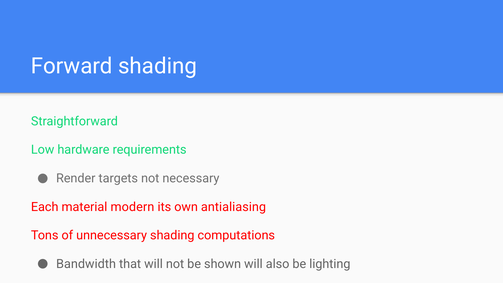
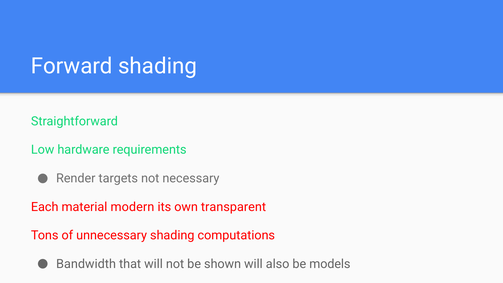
antialiasing: antialiasing -> transparent (234, 207)
lighting: lighting -> models (330, 264)
